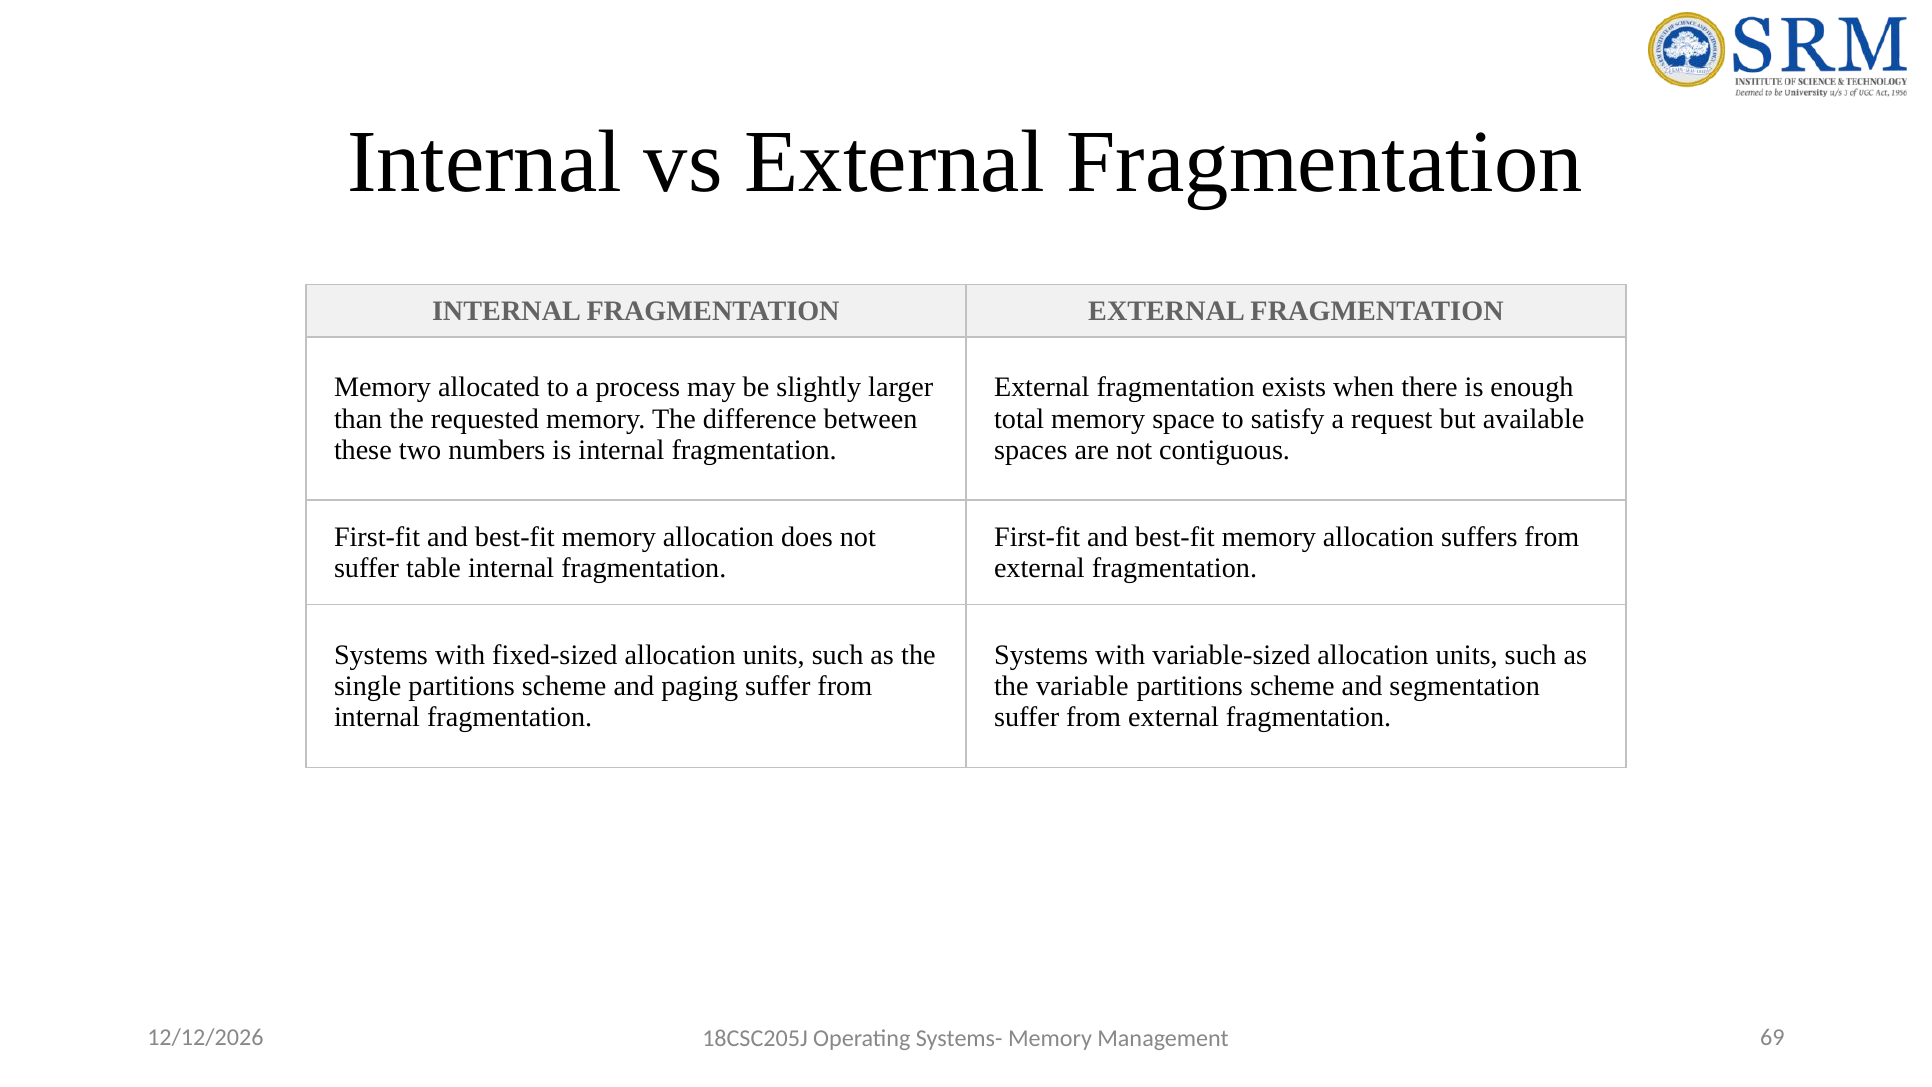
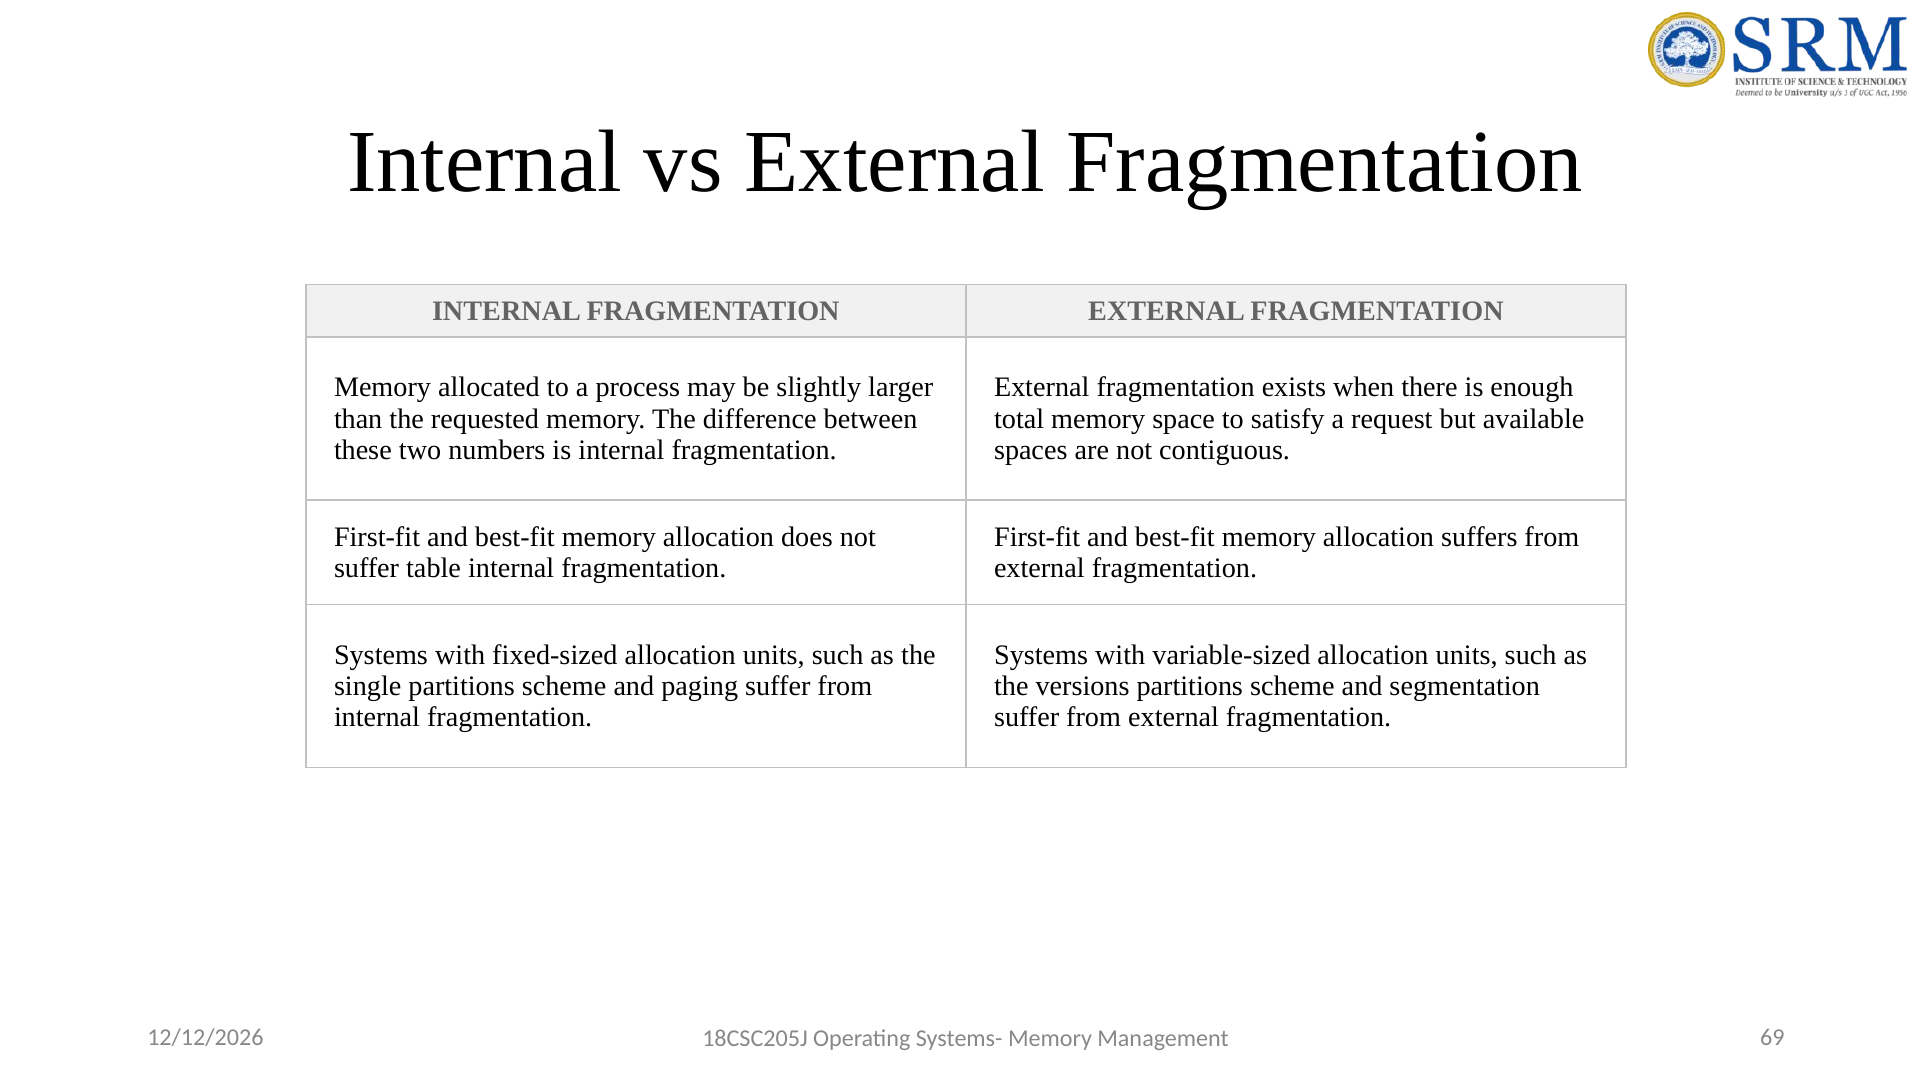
variable: variable -> versions (1083, 686)
